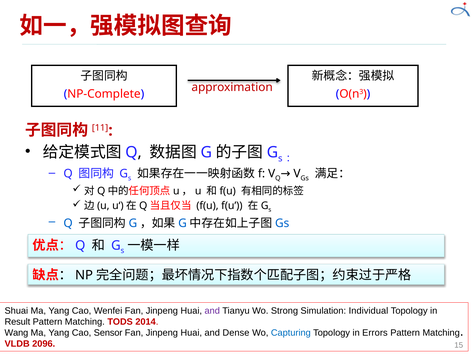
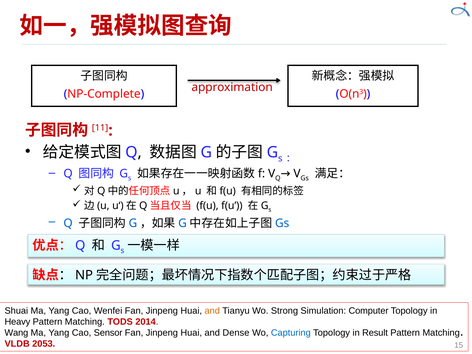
and colour: purple -> orange (212, 311)
Individual: Individual -> Computer (369, 311)
Result: Result -> Heavy (17, 322)
Errors: Errors -> Result (375, 333)
2096: 2096 -> 2053 (44, 344)
